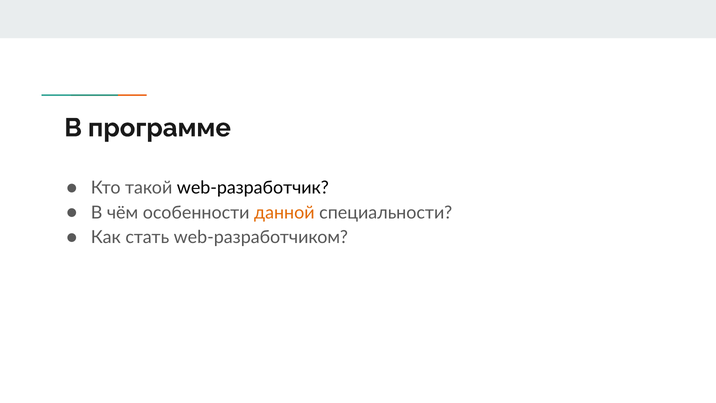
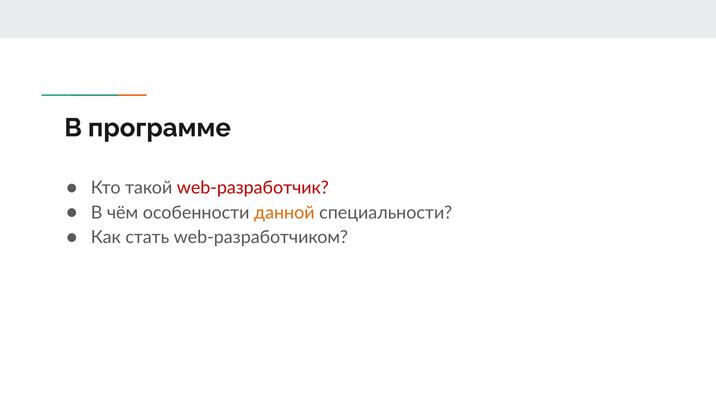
web-разработчик colour: black -> red (253, 188)
